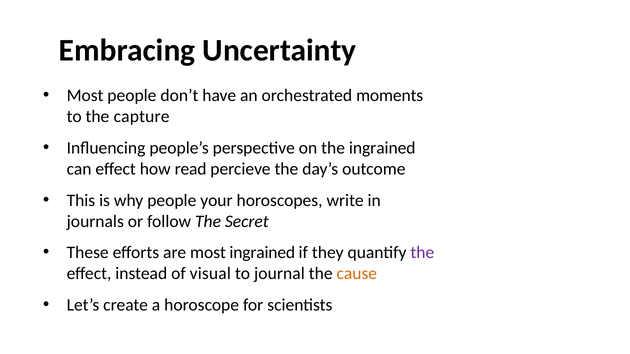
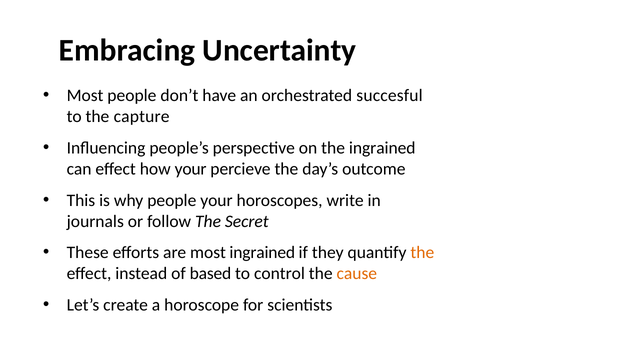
moments: moments -> succesful (390, 95)
how read: read -> your (191, 169)
the colour: purple -> orange (422, 253)
visual: visual -> based (210, 274)
journal: journal -> control (279, 274)
